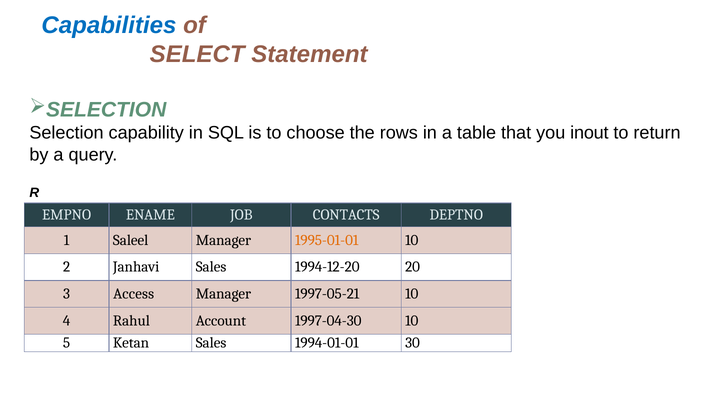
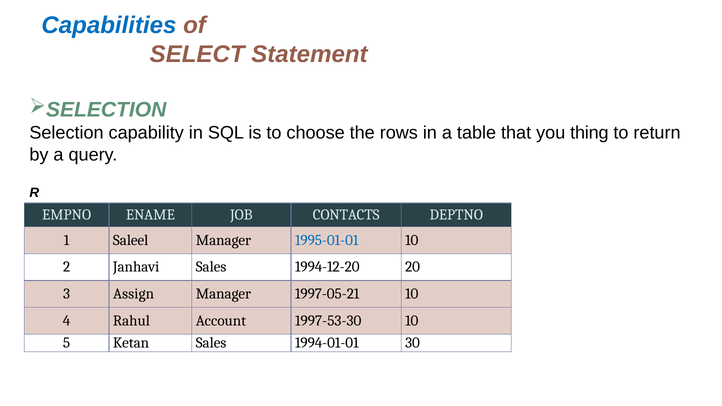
inout: inout -> thing (589, 133)
1995-01-01 colour: orange -> blue (327, 240)
Access: Access -> Assign (134, 294)
1997-04-30: 1997-04-30 -> 1997-53-30 (328, 321)
